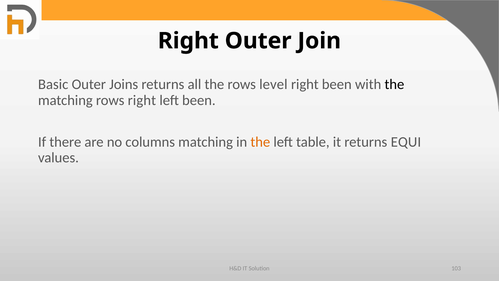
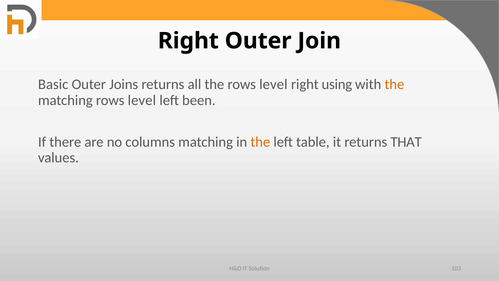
right been: been -> using (337, 84)
the colour: black -> orange (394, 84)
matching rows right: right -> level (142, 100)
EQUI: EQUI -> THAT (406, 142)
